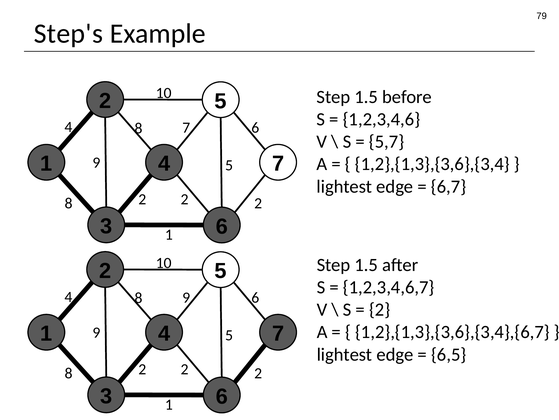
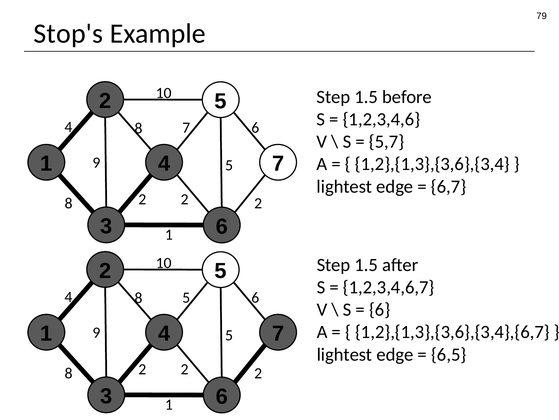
Step's: Step's -> Stop's (68, 34)
8 9: 9 -> 5 (186, 297)
2: 2 -> 6 (380, 309)
